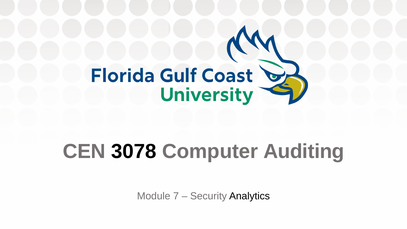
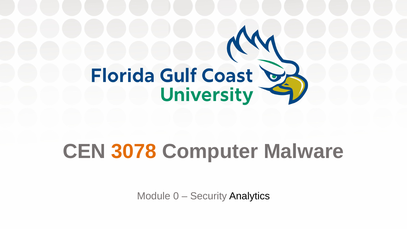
3078 colour: black -> orange (134, 151)
Auditing: Auditing -> Malware (304, 151)
7: 7 -> 0 (176, 196)
